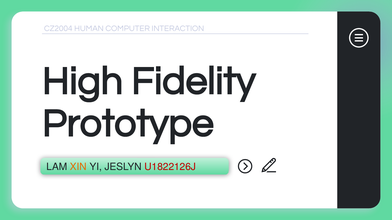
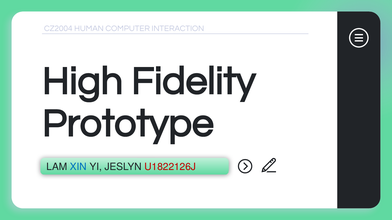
XIN colour: orange -> blue (78, 167)
